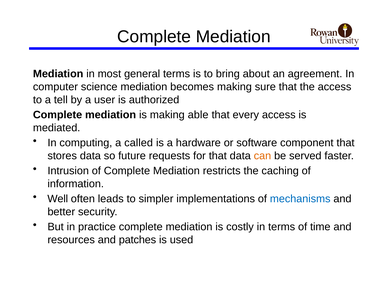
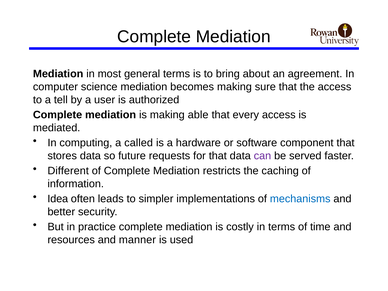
can colour: orange -> purple (262, 156)
Intrusion: Intrusion -> Different (68, 171)
Well: Well -> Idea (58, 199)
patches: patches -> manner (137, 240)
